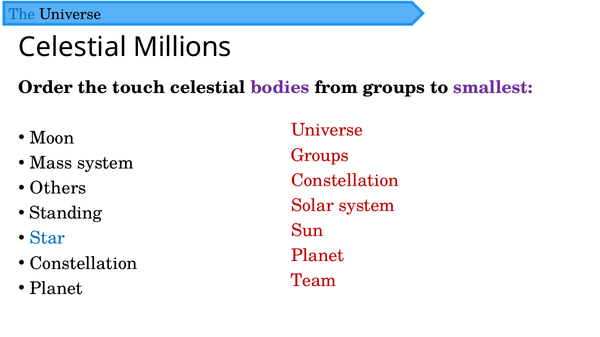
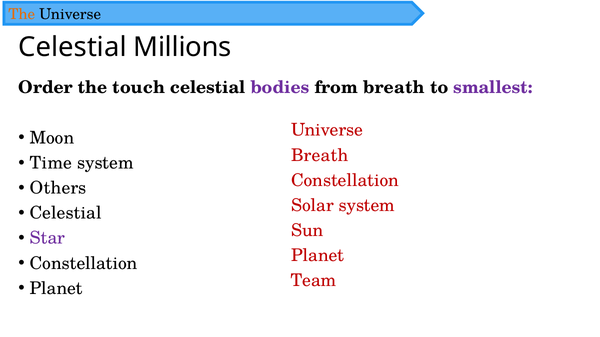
The colour: blue -> orange (22, 14)
from groups: groups -> breath (394, 88)
Groups: Groups -> Breath (320, 155)
Mass: Mass -> Time (51, 163)
Standing: Standing -> Celestial (66, 213)
Star colour: blue -> purple (47, 239)
